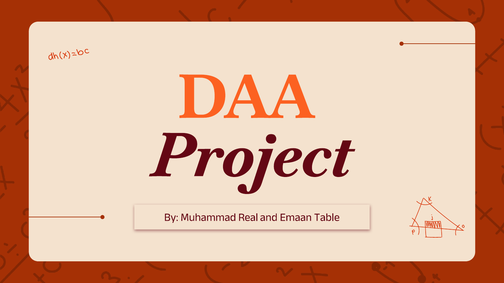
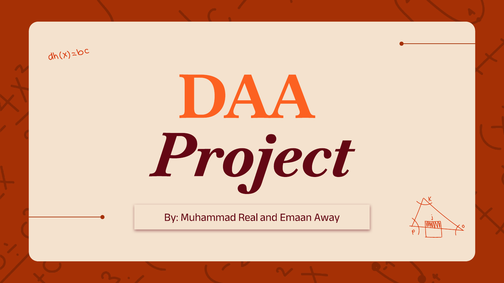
Table: Table -> Away (327, 218)
